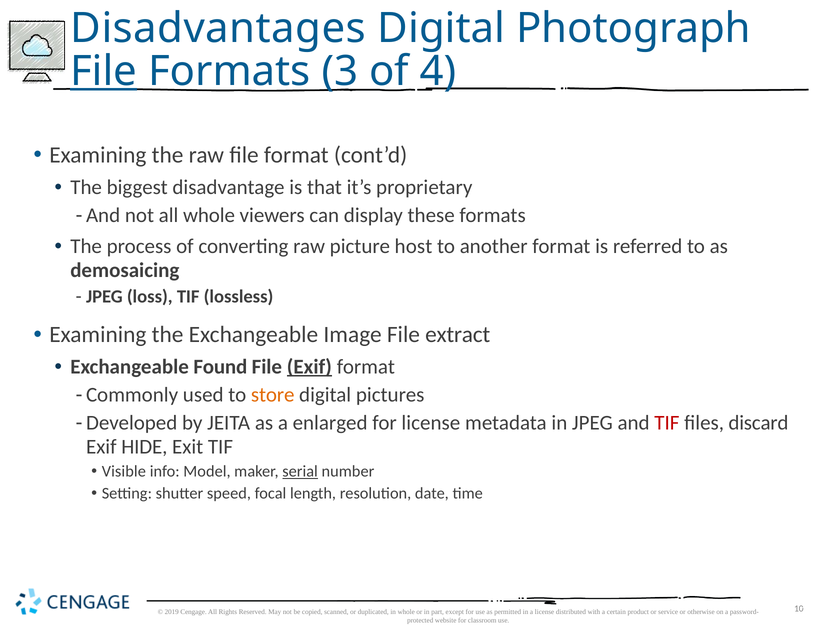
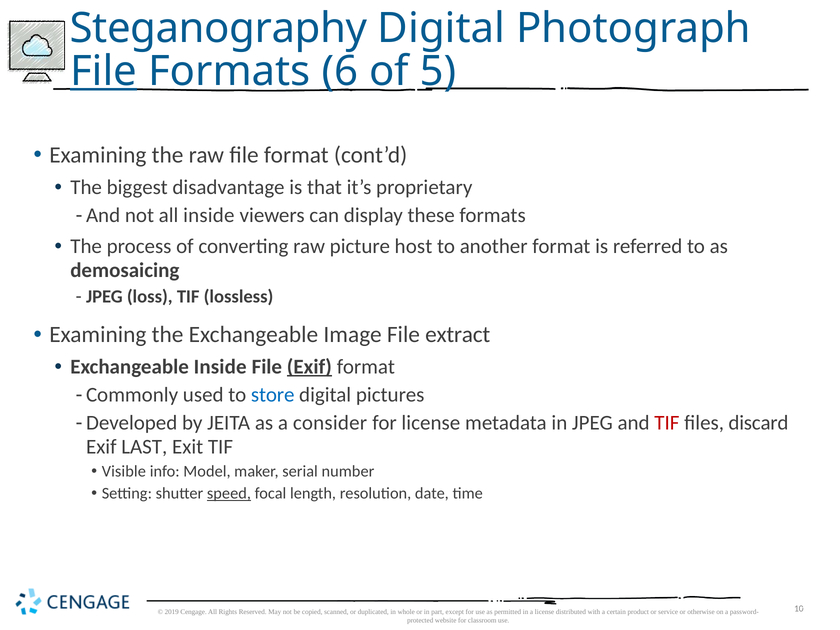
Disadvantages: Disadvantages -> Steganography (219, 29)
3: 3 -> 6 (340, 71)
4: 4 -> 5 (438, 71)
all whole: whole -> inside (209, 215)
Exchangeable Found: Found -> Inside (220, 367)
store colour: orange -> blue (273, 395)
enlarged: enlarged -> consider (330, 423)
HIDE: HIDE -> LAST (144, 447)
serial underline: present -> none (300, 472)
speed underline: none -> present (229, 493)
